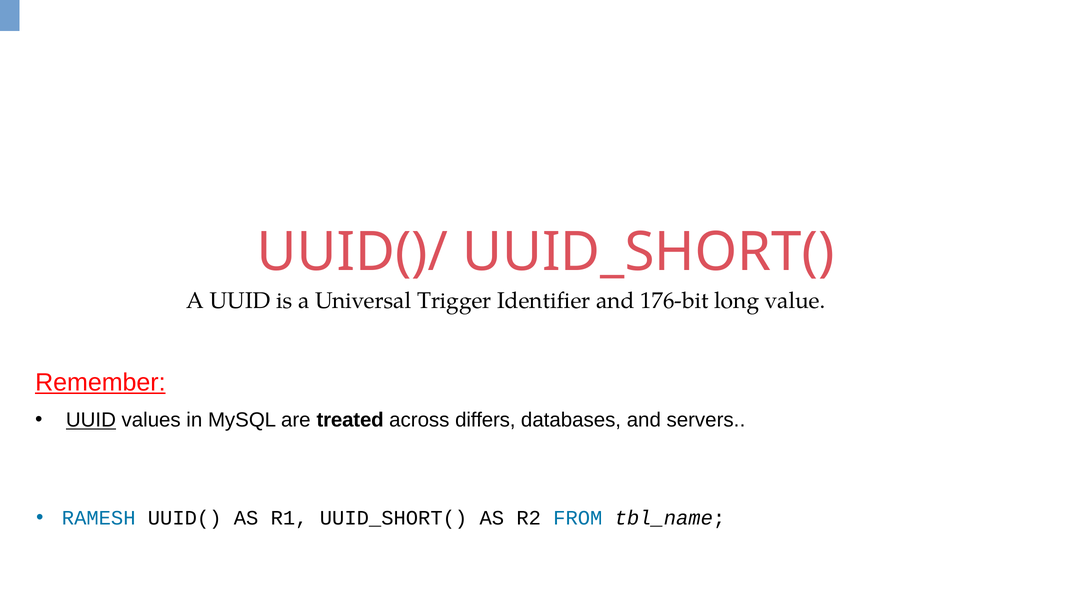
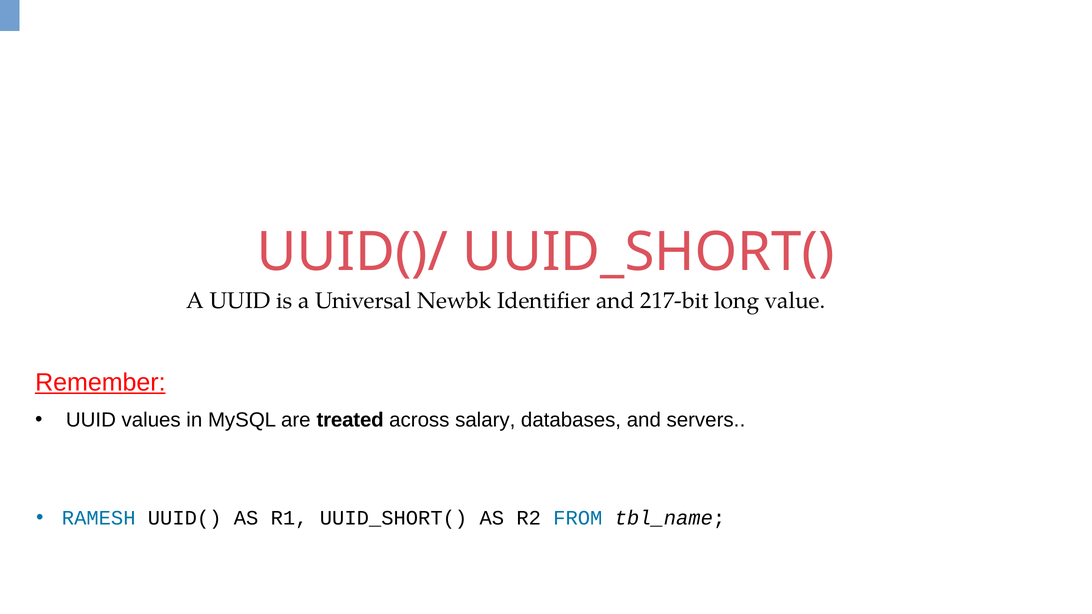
Trigger: Trigger -> Newbk (454, 301)
176-bit: 176-bit -> 217-bit (674, 301)
UUID underline: present -> none (91, 420)
differs: differs -> salary (485, 420)
